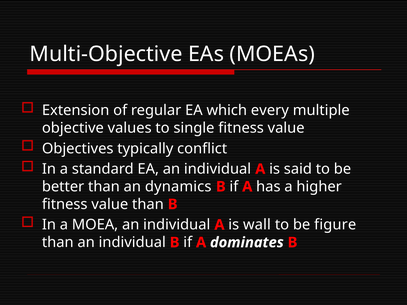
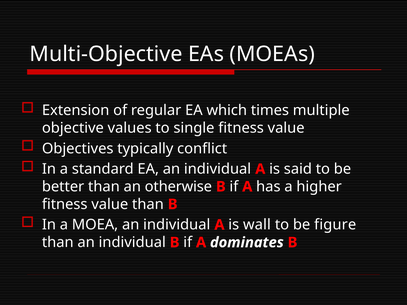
every: every -> times (270, 110)
dynamics: dynamics -> otherwise (178, 187)
